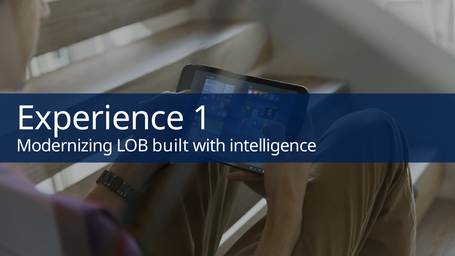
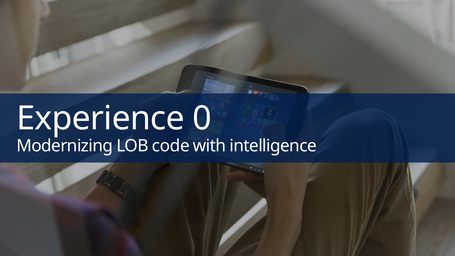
1: 1 -> 0 (202, 119)
built: built -> code (171, 146)
